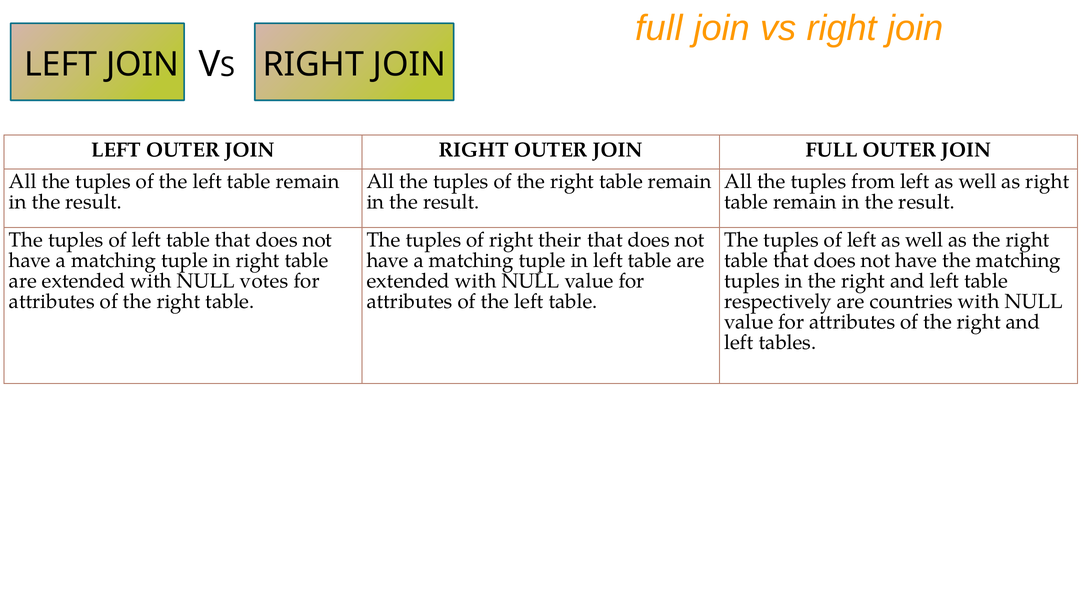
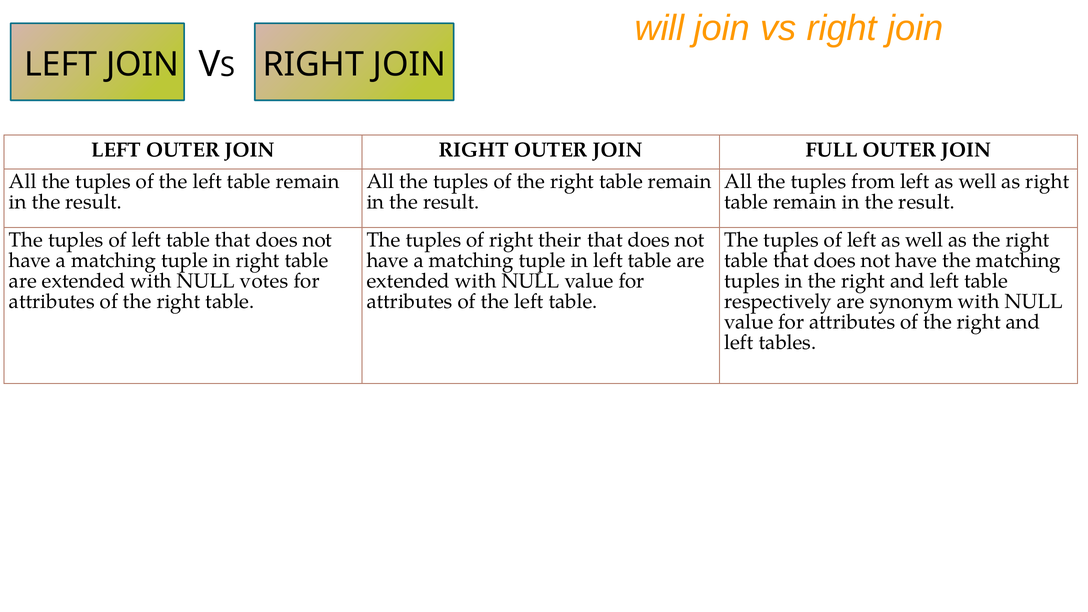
full: full -> will (660, 28)
countries: countries -> synonym (911, 302)
